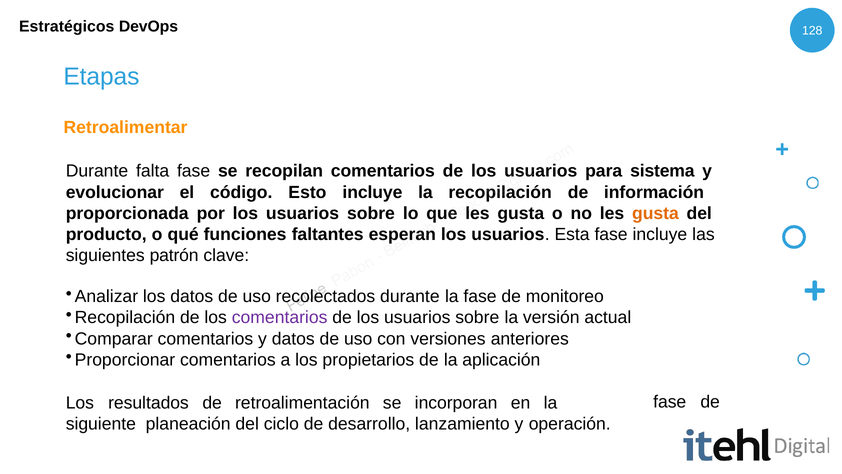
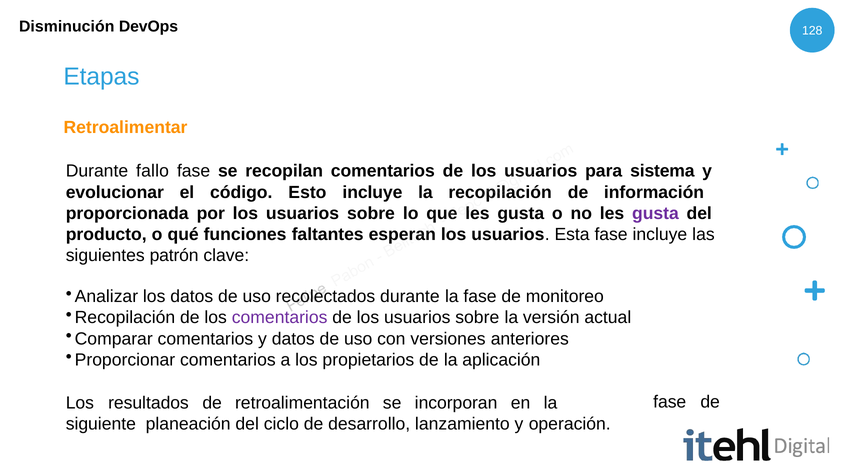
Estratégicos: Estratégicos -> Disminución (67, 26)
falta: falta -> fallo (153, 171)
gusta colour: orange -> purple (655, 213)
